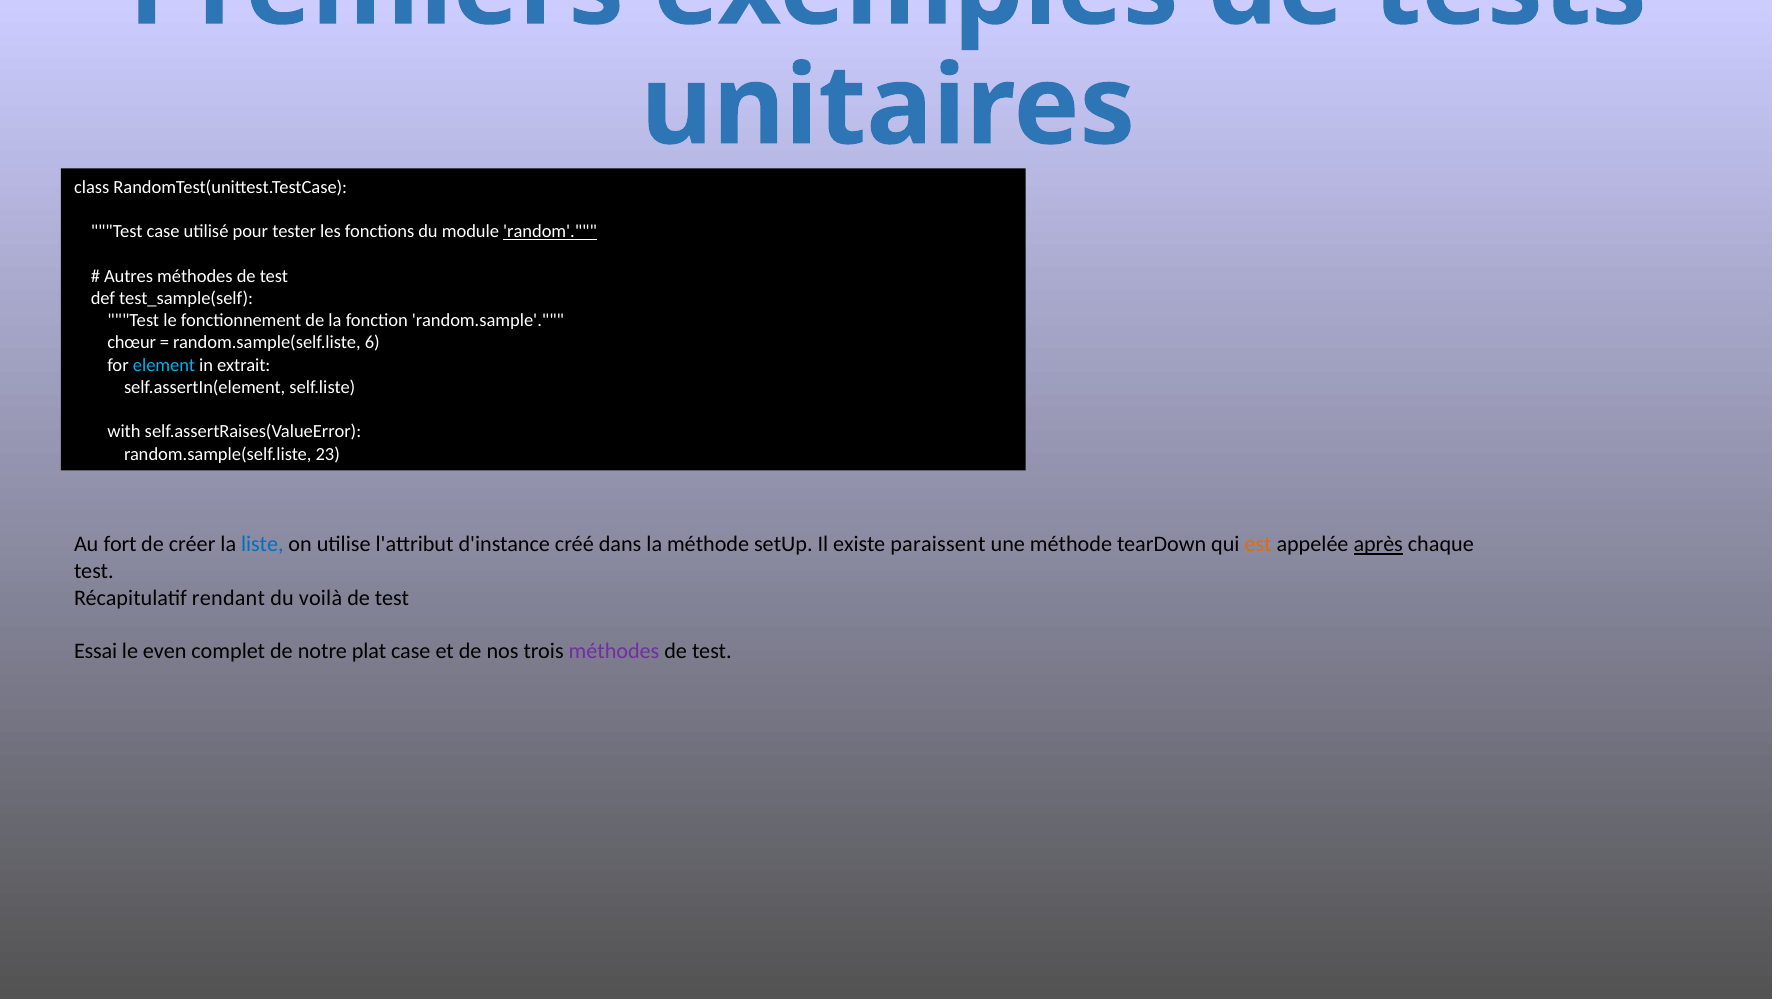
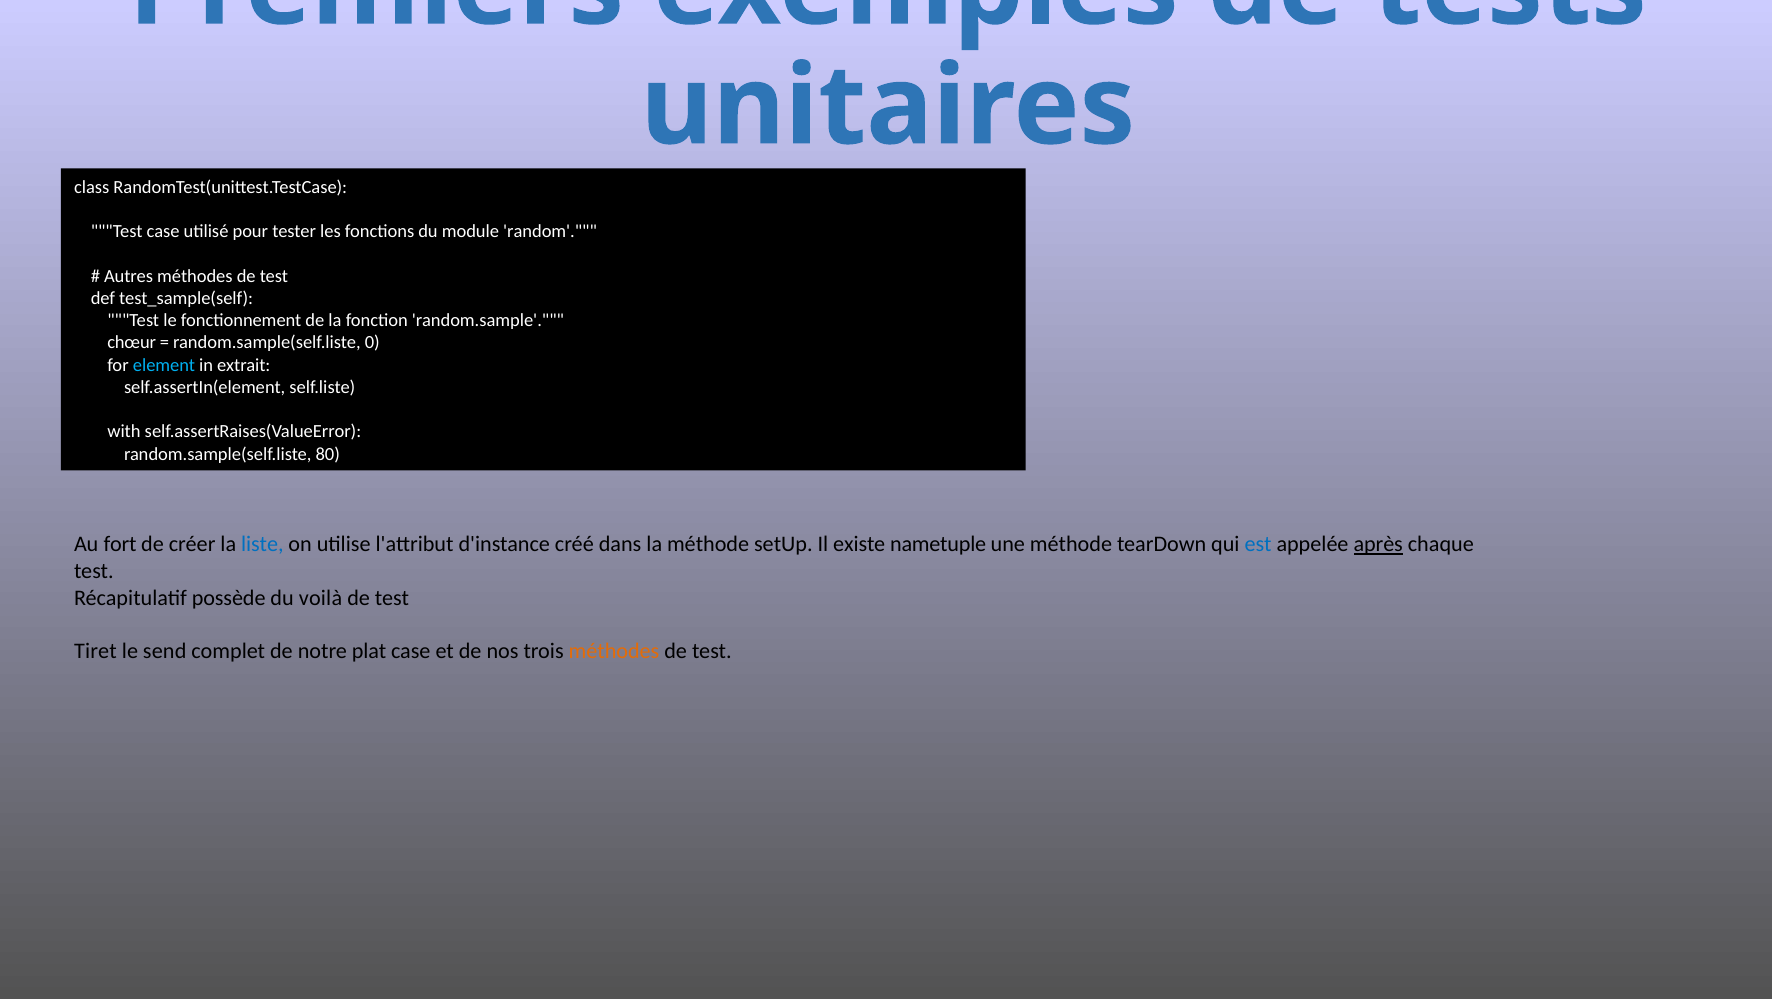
random underline: present -> none (550, 232)
6: 6 -> 0 (372, 343)
23: 23 -> 80 (328, 454)
paraissent: paraissent -> nametuple (938, 545)
est colour: orange -> blue (1258, 545)
rendant: rendant -> possède (229, 598)
Essai: Essai -> Tiret (95, 651)
even: even -> send (165, 651)
méthodes colour: purple -> orange (614, 651)
